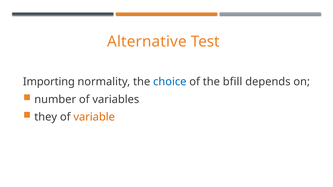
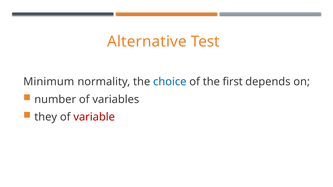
Importing: Importing -> Minimum (49, 82)
bfill: bfill -> first (233, 82)
variable colour: orange -> red (94, 117)
